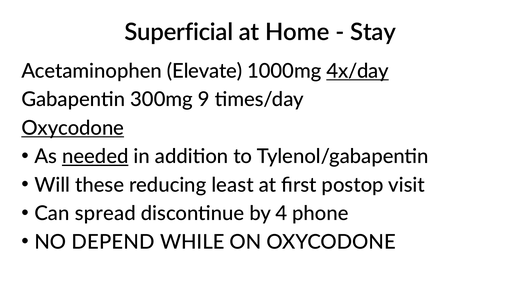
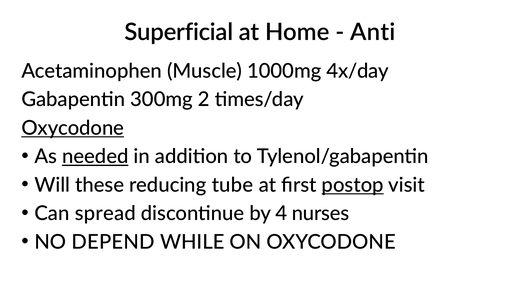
Stay: Stay -> Anti (373, 32)
Elevate: Elevate -> Muscle (205, 71)
4x/day underline: present -> none (358, 71)
9: 9 -> 2 (204, 99)
least: least -> tube (232, 185)
postop underline: none -> present (353, 185)
phone: phone -> nurses (320, 213)
